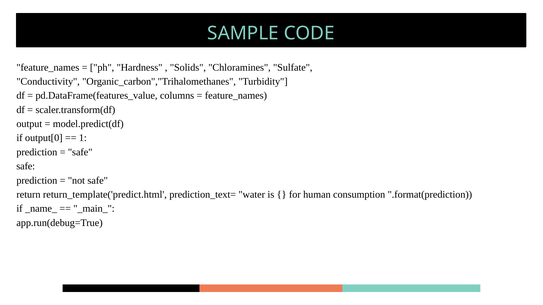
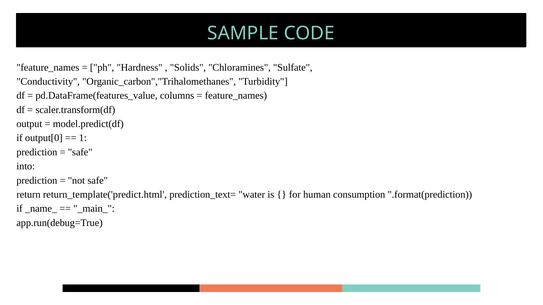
safe: safe -> into (26, 166)
